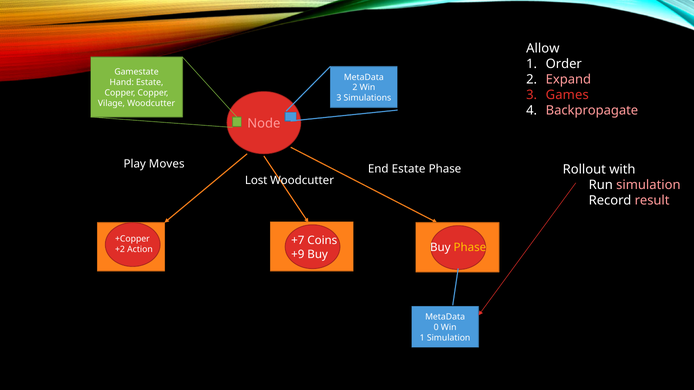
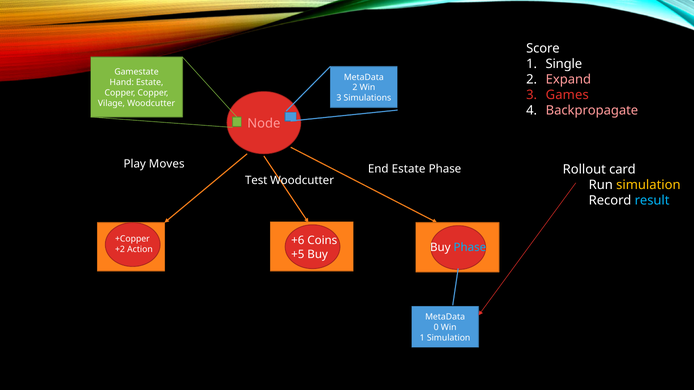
Allow: Allow -> Score (543, 48)
Order: Order -> Single (564, 64)
with: with -> card (622, 169)
Lost: Lost -> Test (256, 181)
simulation colour: pink -> yellow (648, 185)
result colour: pink -> light blue (652, 201)
+7: +7 -> +6 (298, 241)
Phase colour: yellow -> light blue (470, 247)
+9: +9 -> +5 (298, 255)
